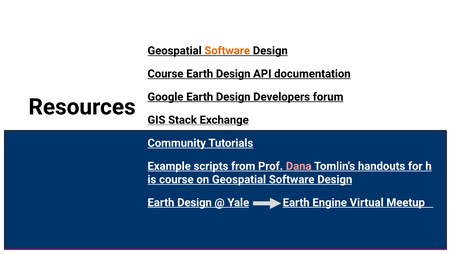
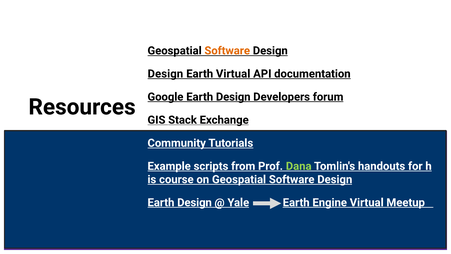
Course: Course -> Design (165, 74)
Design: Design -> Virtual (233, 74)
Dana colour: pink -> light green (299, 166)
